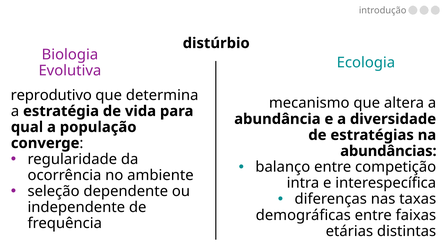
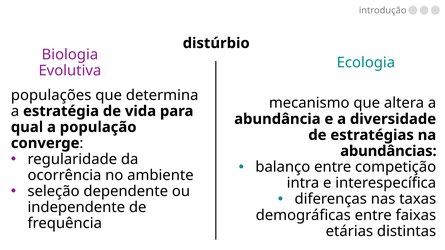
reprodutivo: reprodutivo -> populações (51, 95)
